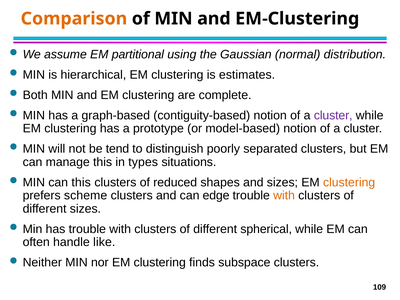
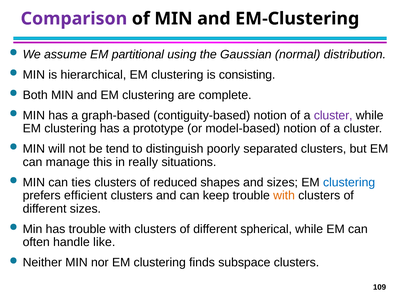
Comparison colour: orange -> purple (74, 19)
estimates: estimates -> consisting (247, 75)
types: types -> really (143, 162)
can this: this -> ties (81, 182)
clustering colour: orange -> blue (349, 182)
scheme: scheme -> efficient (86, 196)
edge: edge -> keep (216, 196)
